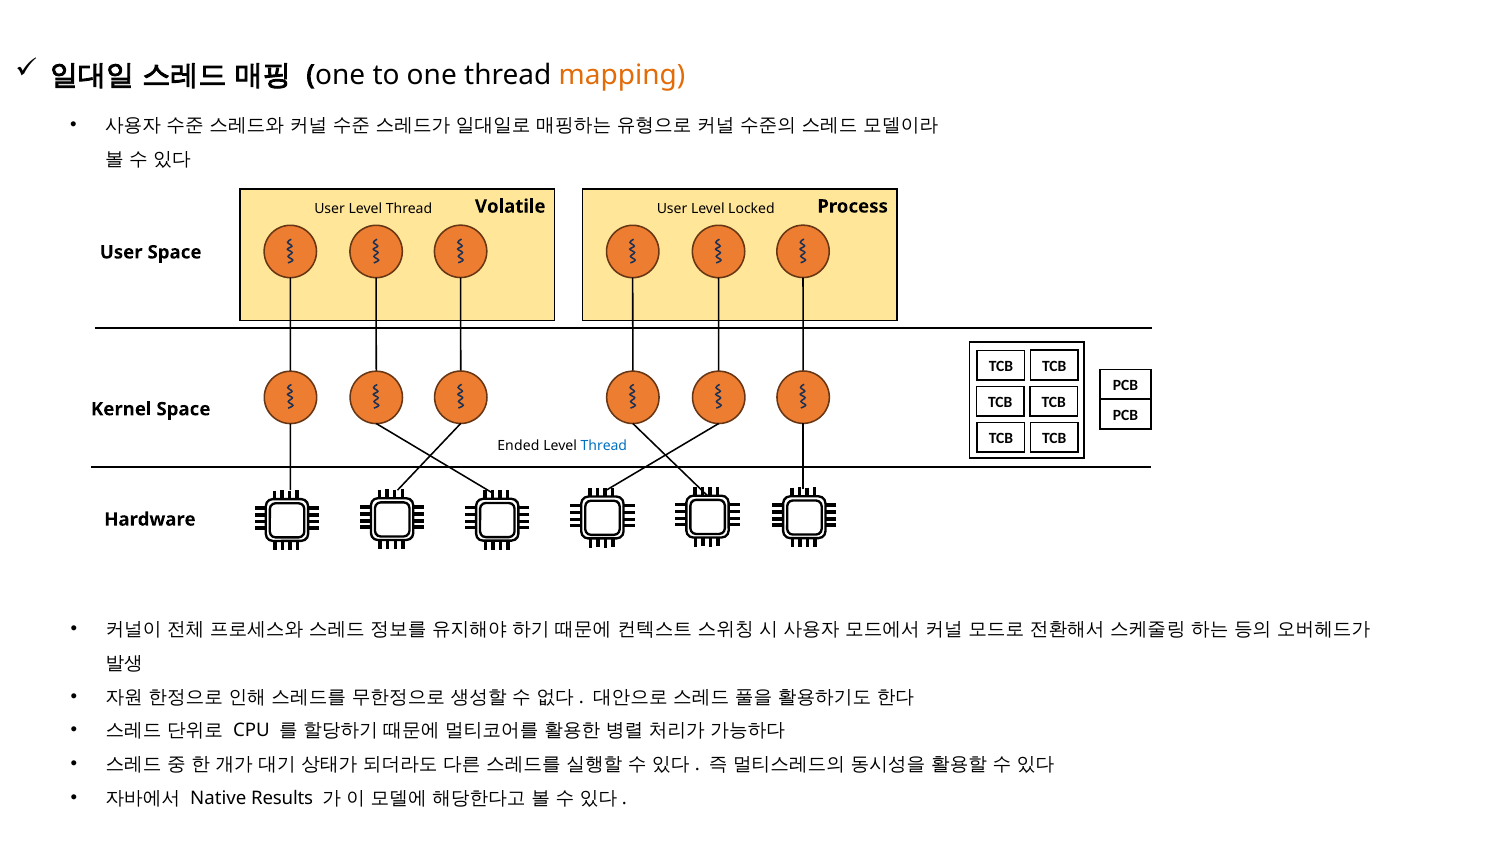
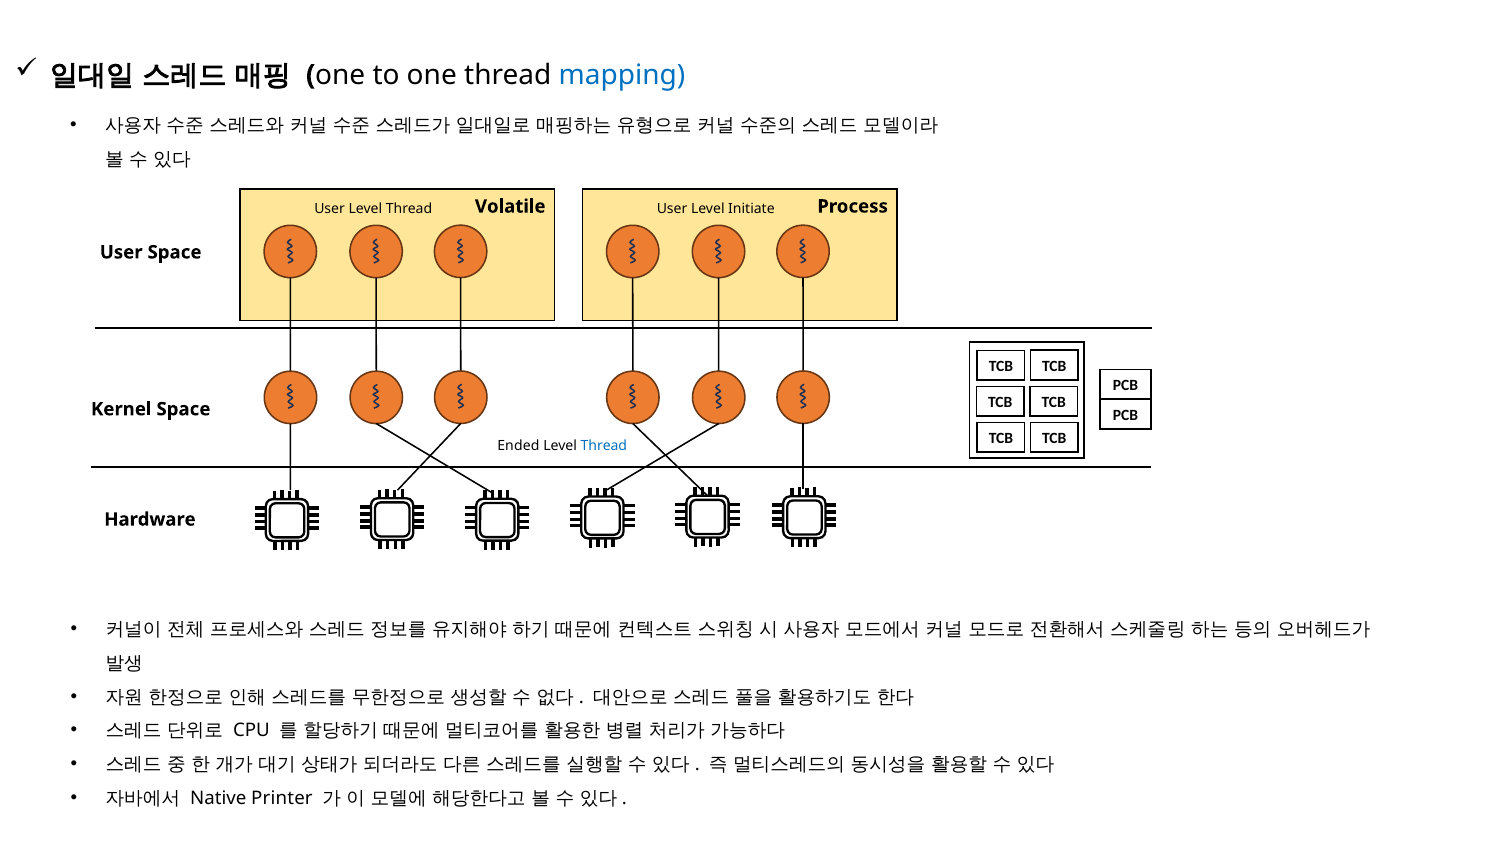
mapping colour: orange -> blue (622, 75)
Locked: Locked -> Initiate (751, 209)
Results: Results -> Printer (282, 798)
